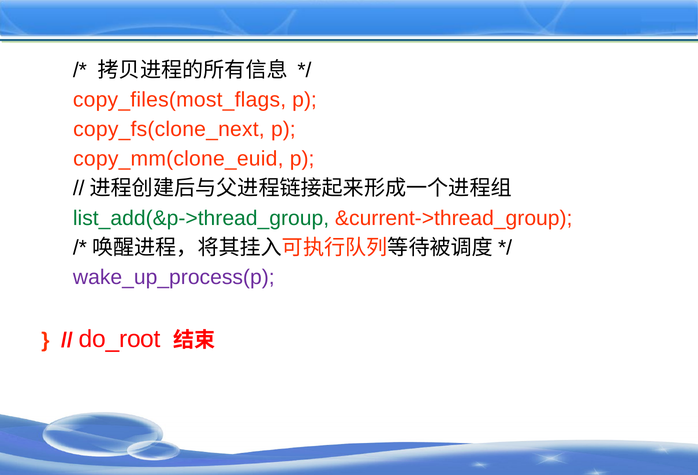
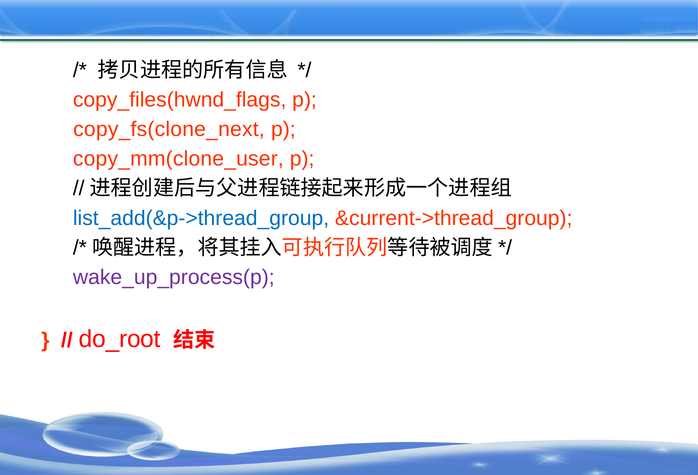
copy_files(most_flags: copy_files(most_flags -> copy_files(hwnd_flags (180, 100)
copy_mm(clone_euid: copy_mm(clone_euid -> copy_mm(clone_user (178, 159)
list_add(&p->thread_group colour: green -> blue (201, 218)
